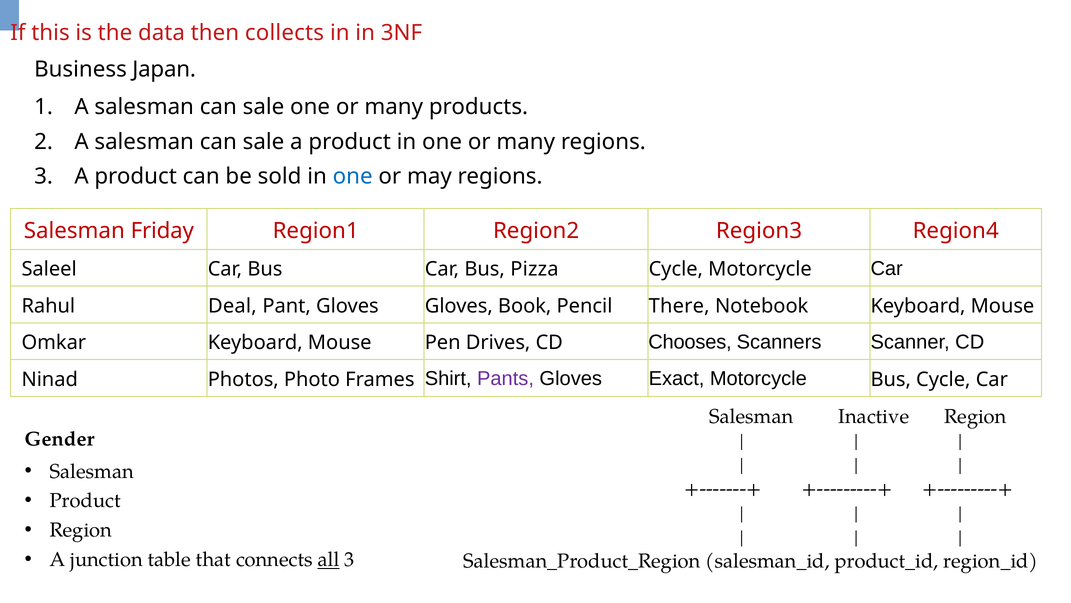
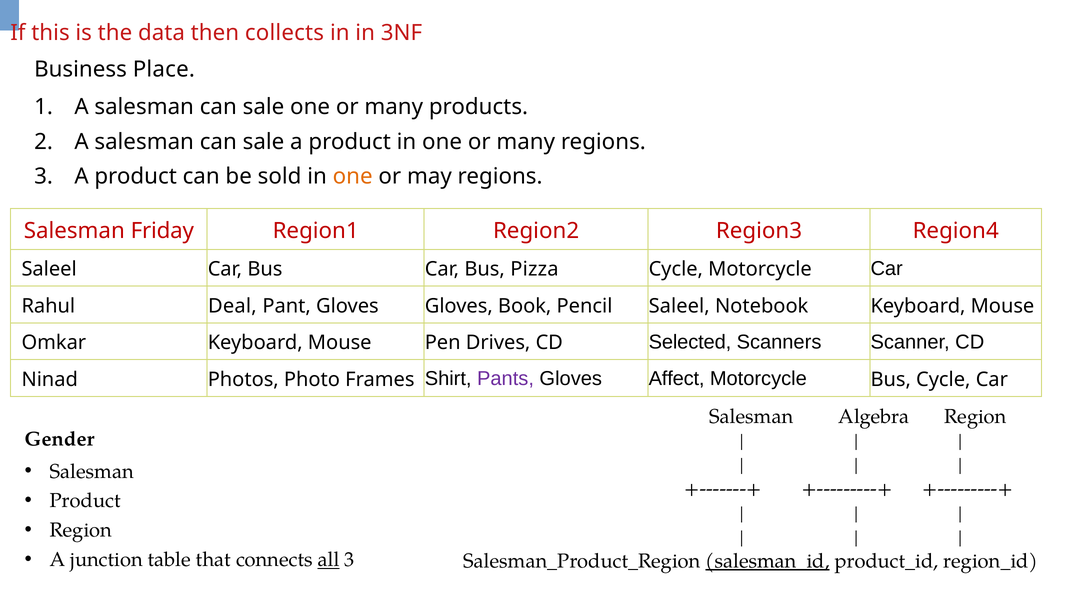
Japan: Japan -> Place (164, 69)
one colour: blue -> orange (353, 176)
Pencil There: There -> Saleel (679, 306)
Chooses: Chooses -> Selected (690, 342)
Exact: Exact -> Affect (677, 378)
Inactive: Inactive -> Algebra (874, 416)
salesman_id underline: none -> present (768, 561)
